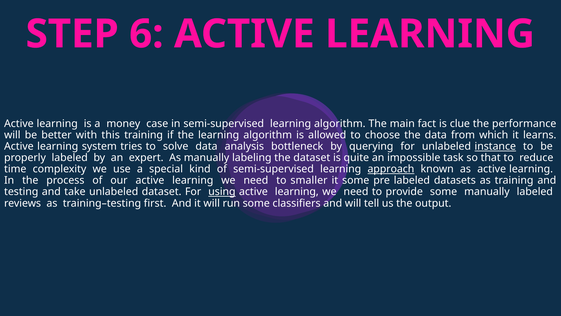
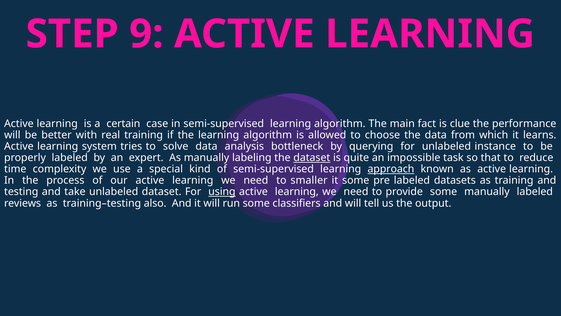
6: 6 -> 9 (146, 34)
money: money -> certain (123, 123)
this: this -> real (111, 135)
instance underline: present -> none (495, 146)
dataset underline: none -> present (312, 157)
first: first -> also (155, 203)
